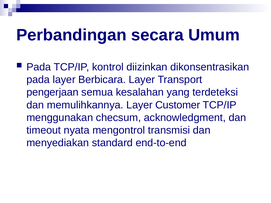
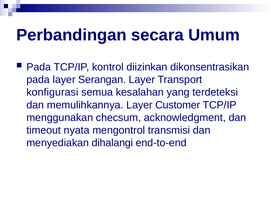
Berbicara: Berbicara -> Serangan (102, 80)
pengerjaan: pengerjaan -> konfigurasi (52, 92)
standard: standard -> dihalangi (112, 143)
